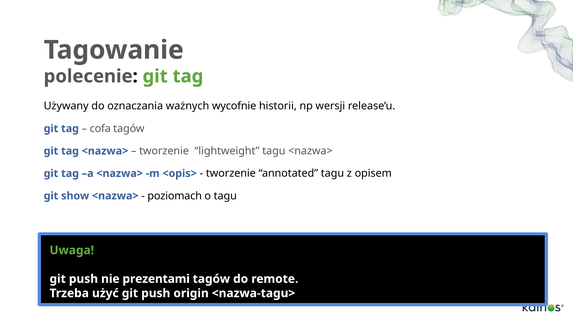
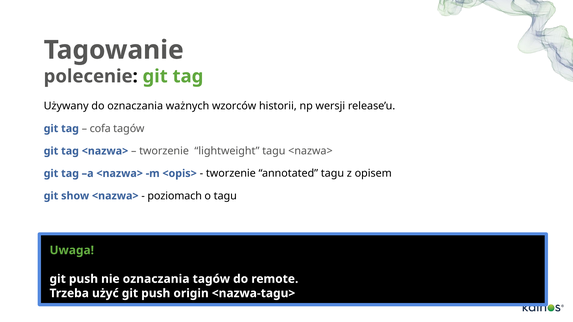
wycofnie: wycofnie -> wzorców (234, 106)
nie prezentami: prezentami -> oznaczania (156, 279)
